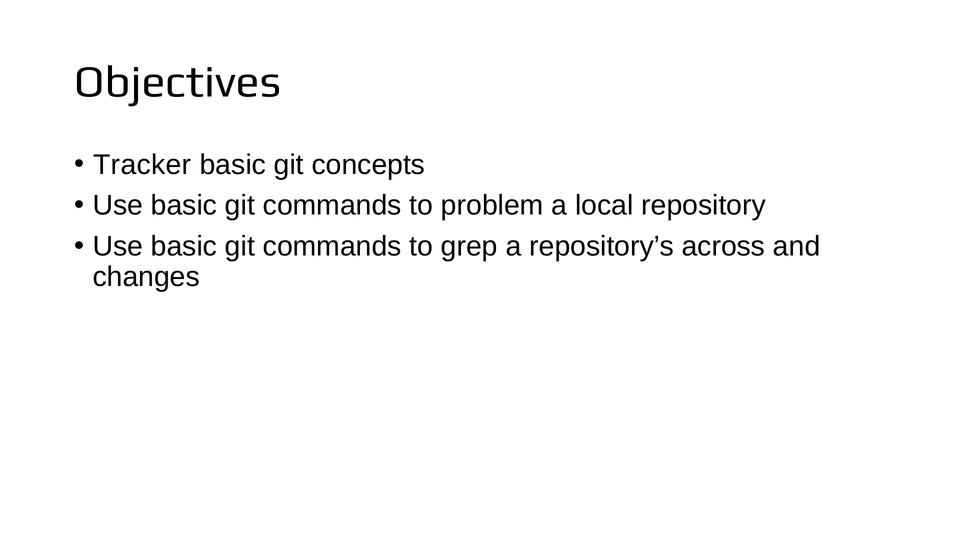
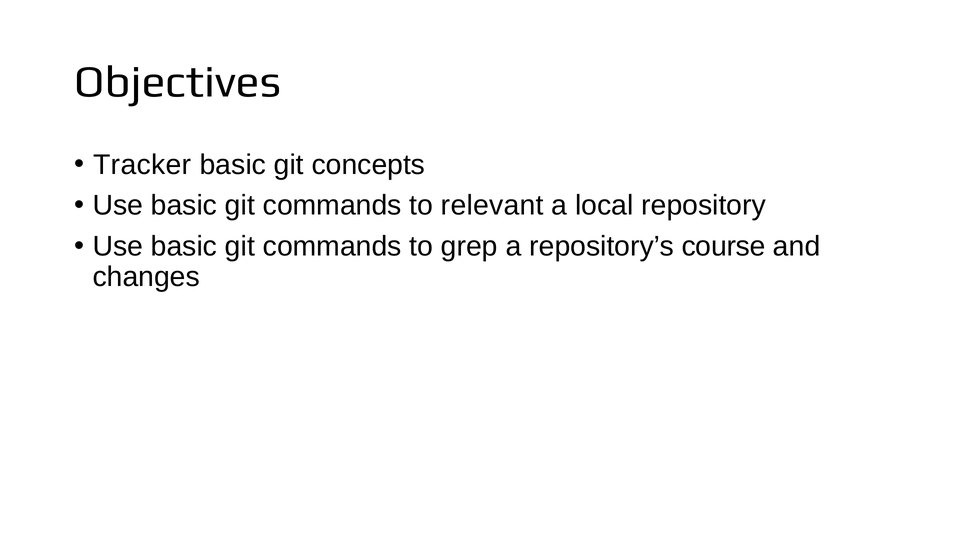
problem: problem -> relevant (492, 206)
across: across -> course (724, 246)
